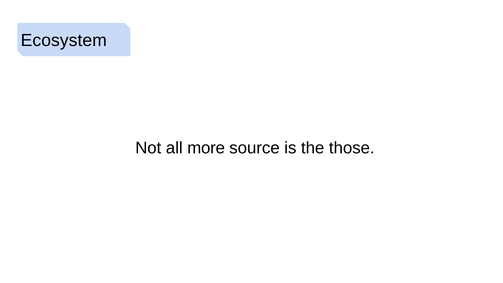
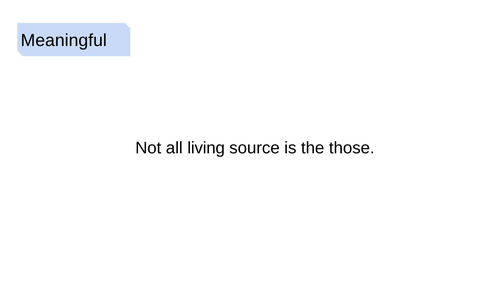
Ecosystem: Ecosystem -> Meaningful (64, 40)
more: more -> living (206, 148)
